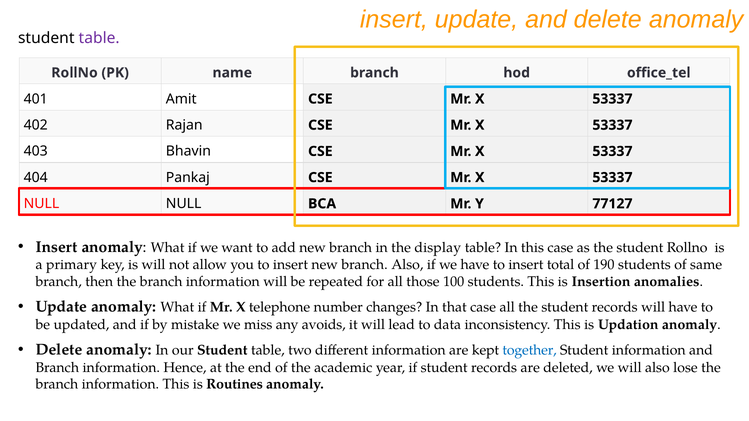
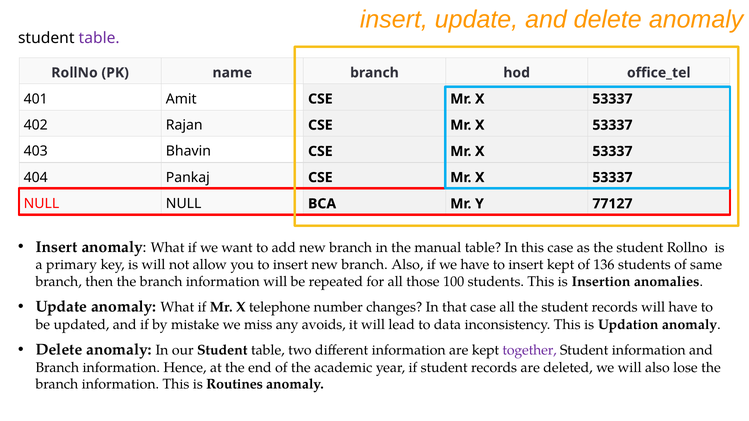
display: display -> manual (438, 248)
insert total: total -> kept (561, 265)
190: 190 -> 136 (604, 265)
together colour: blue -> purple (530, 351)
